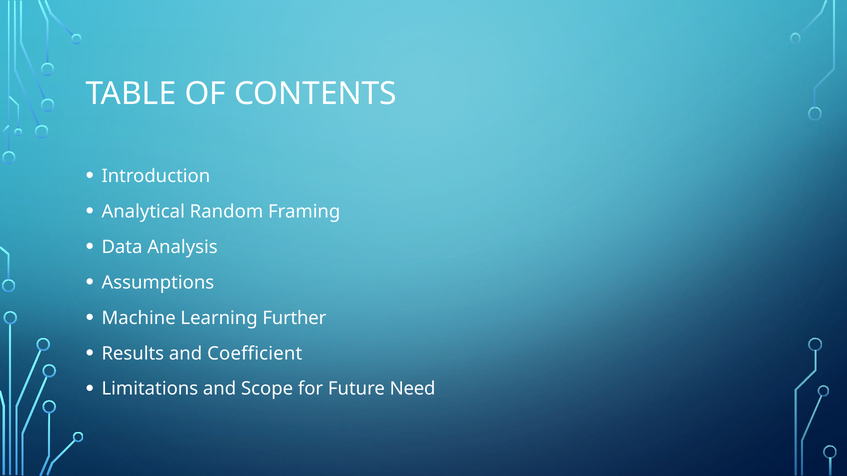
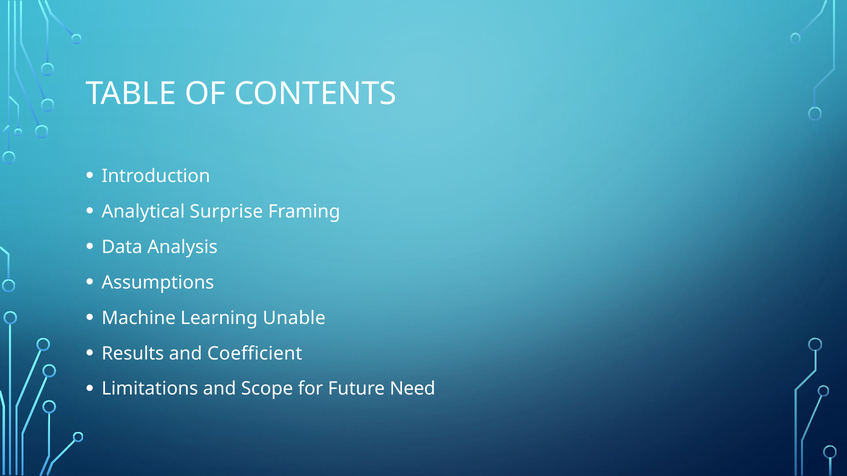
Random: Random -> Surprise (226, 212)
Further: Further -> Unable (294, 318)
